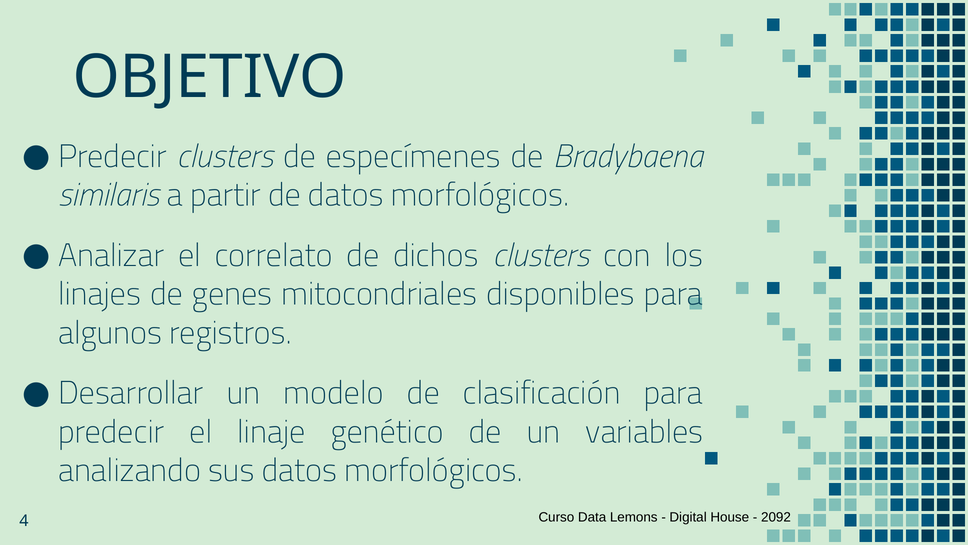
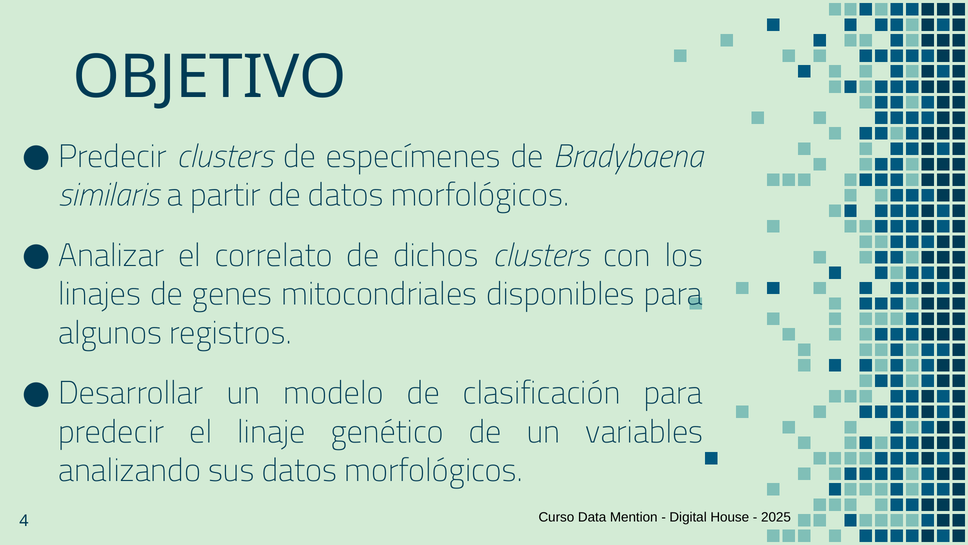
Lemons: Lemons -> Mention (634, 517)
2092: 2092 -> 2025 (776, 517)
